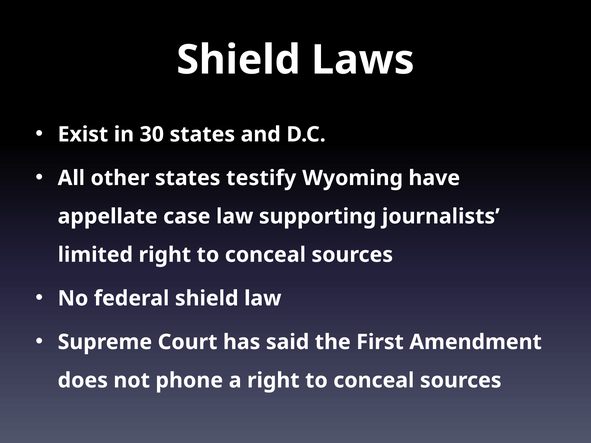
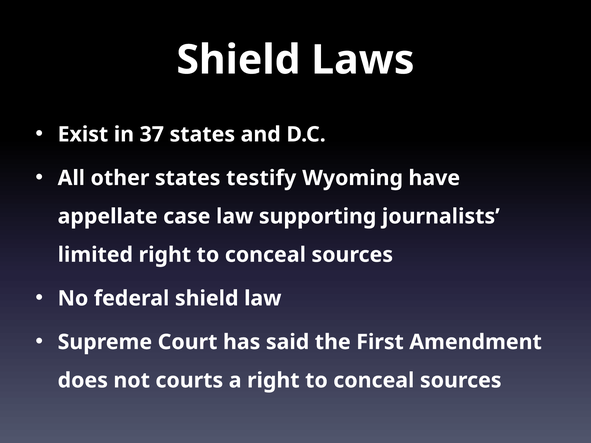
30: 30 -> 37 (152, 134)
phone: phone -> courts (189, 381)
